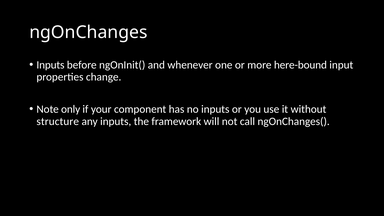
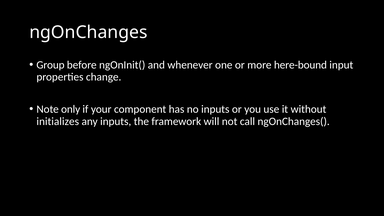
Inputs: Inputs -> Group (50, 65)
structure: structure -> initializes (58, 121)
